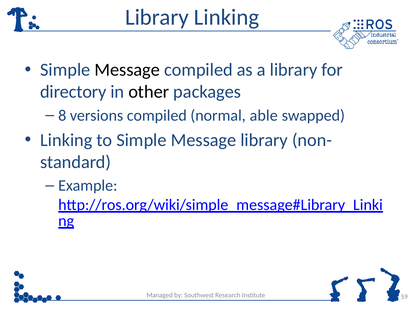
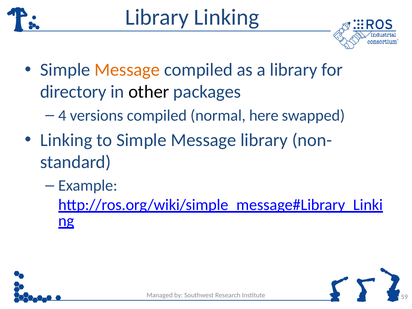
Message colour: black -> orange (127, 70)
8: 8 -> 4 (62, 116)
able: able -> here (264, 116)
